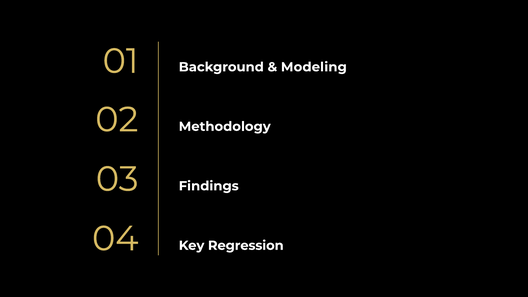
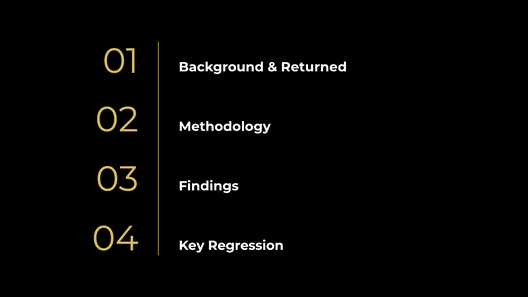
Modeling: Modeling -> Returned (314, 67)
